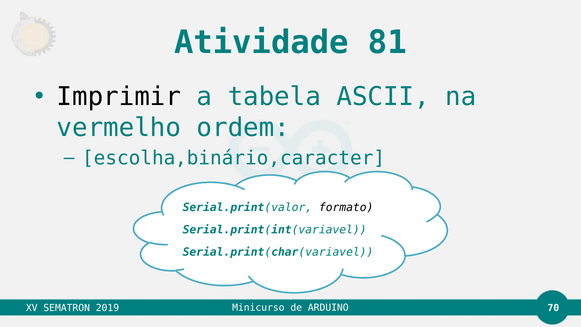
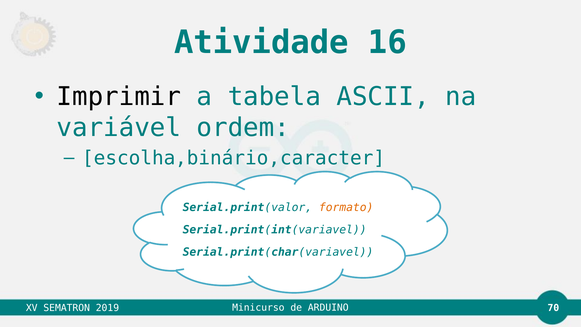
81: 81 -> 16 (387, 43)
vermelho: vermelho -> variável (119, 127)
formato colour: black -> orange (346, 207)
